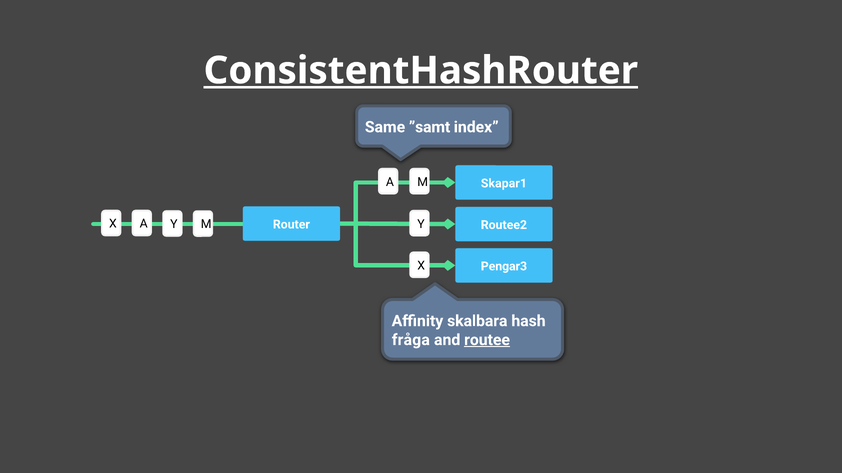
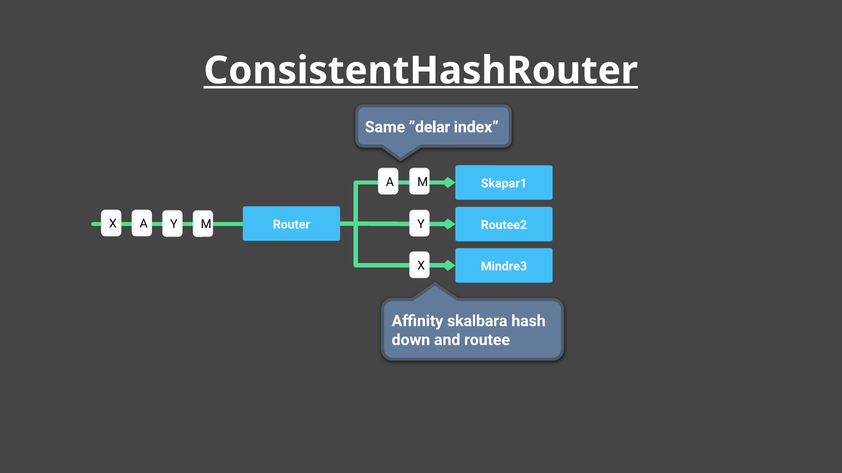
”samt: ”samt -> ”delar (430, 127)
Pengar3: Pengar3 -> Mindre3 (504, 267)
fråga: fråga -> down (411, 340)
routee underline: present -> none (487, 340)
